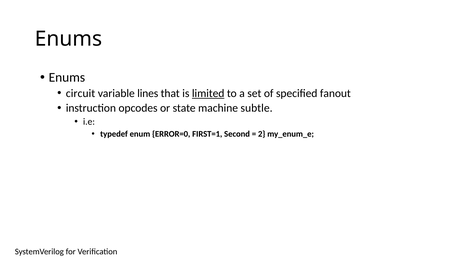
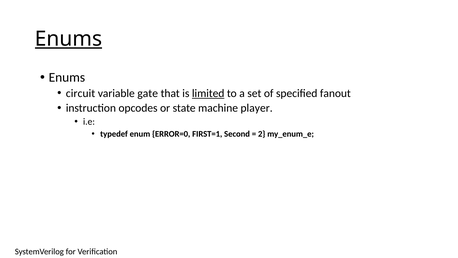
Enums underline: none -> present (69, 39)
lines: lines -> gate (148, 93)
subtle: subtle -> player (257, 108)
